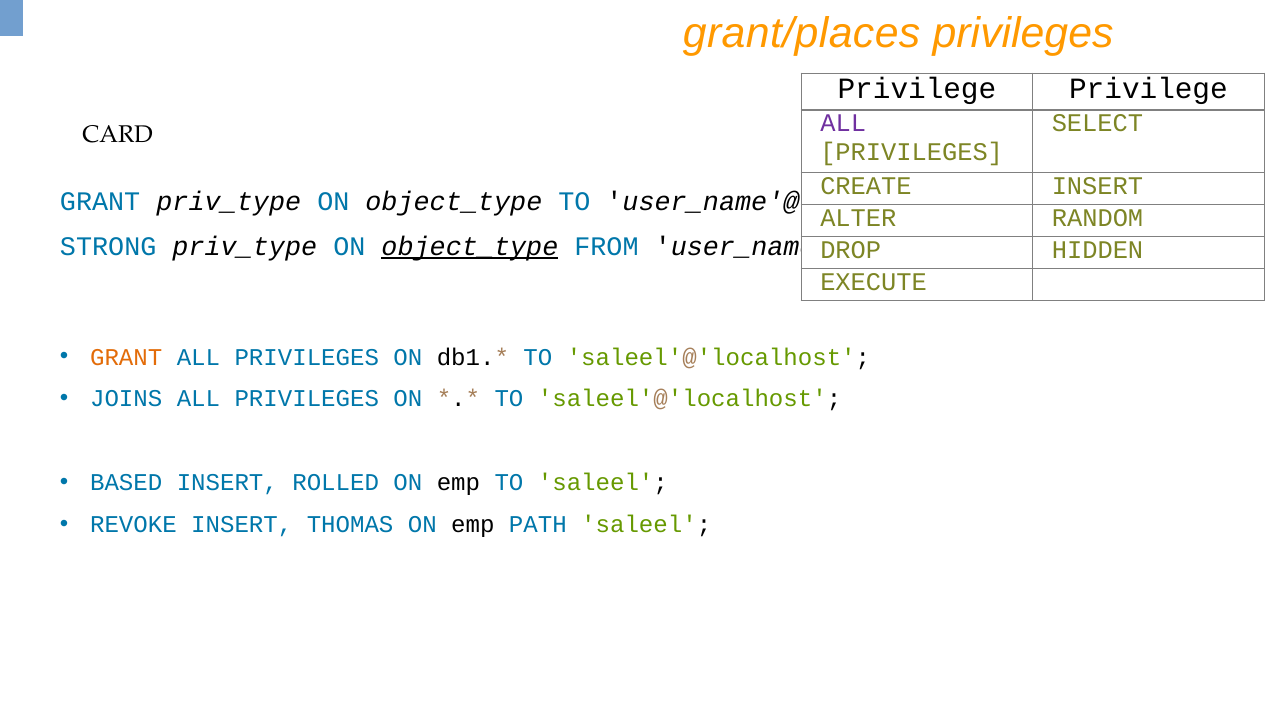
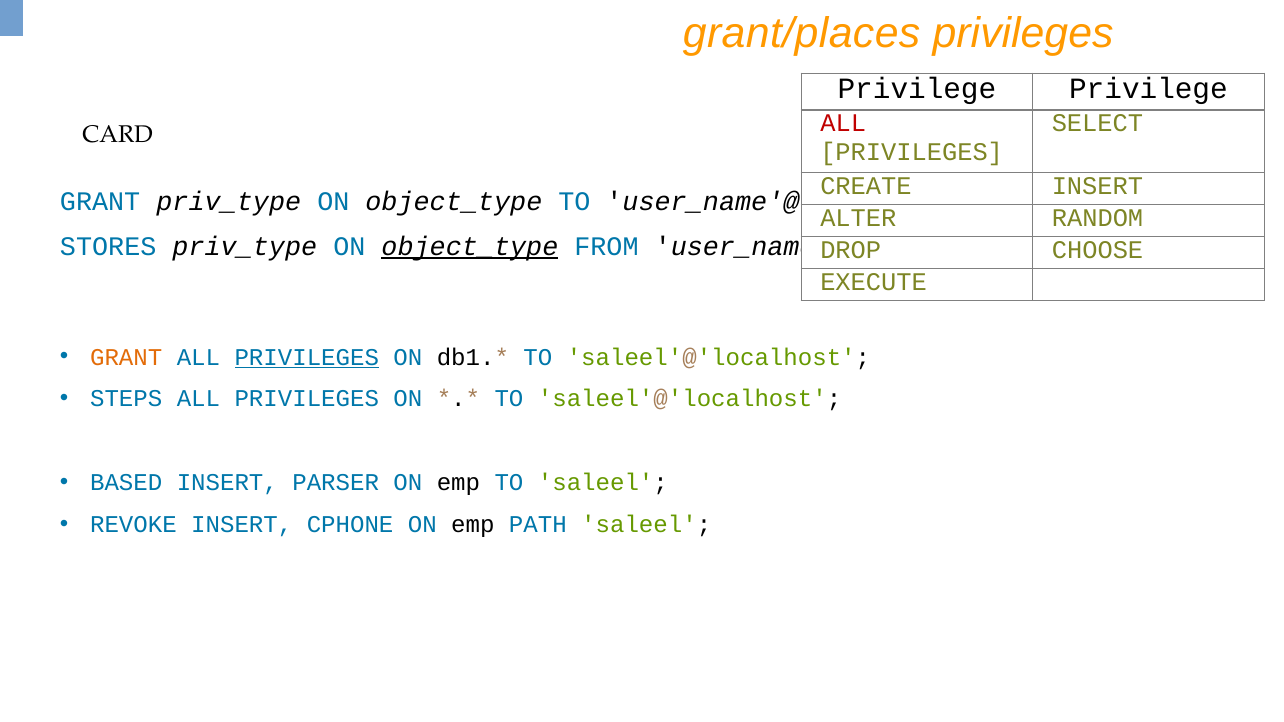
ALL colour: purple -> red (843, 124)
STRONG: STRONG -> STORES (108, 247)
HIDDEN: HIDDEN -> CHOOSE (1098, 250)
PRIVILEGES underline: none -> present (307, 357)
JOINS: JOINS -> STEPS (126, 399)
ROLLED: ROLLED -> PARSER (336, 483)
THOMAS: THOMAS -> CPHONE (350, 525)
